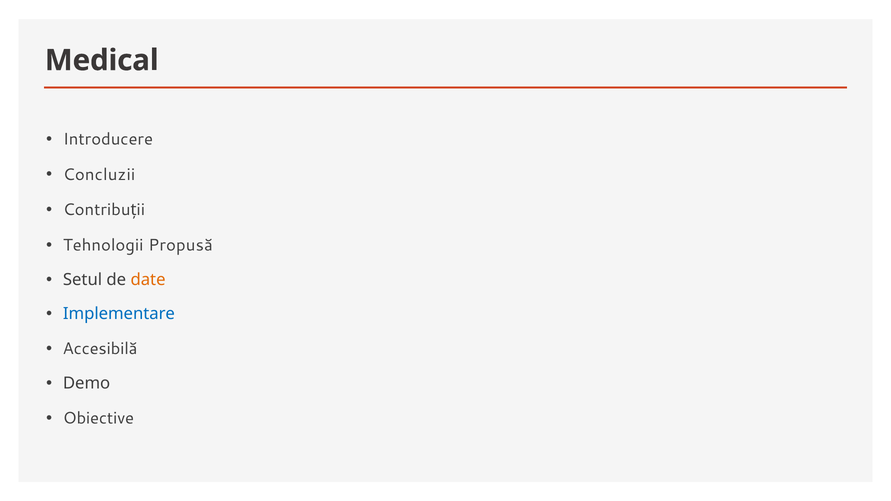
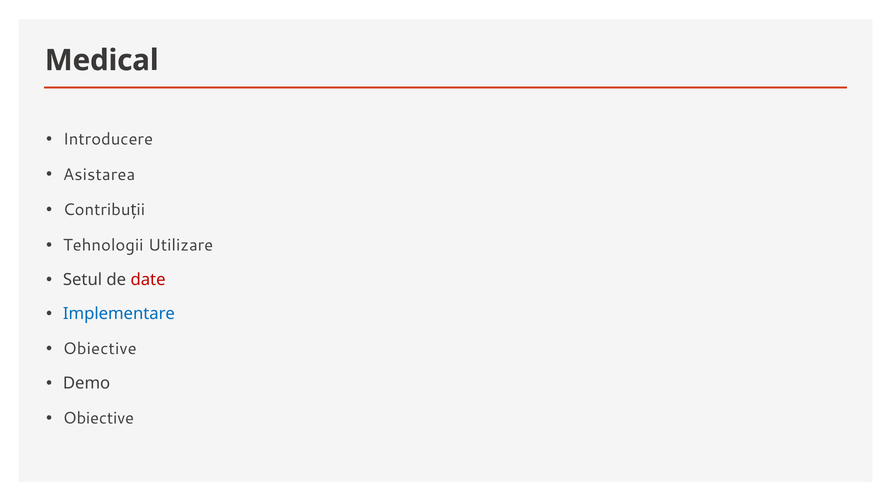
Concluzii: Concluzii -> Asistarea (99, 175)
Propusă: Propusă -> Utilizare (181, 245)
date colour: orange -> red (148, 280)
Accesibilă: Accesibilă -> Obiective (100, 349)
